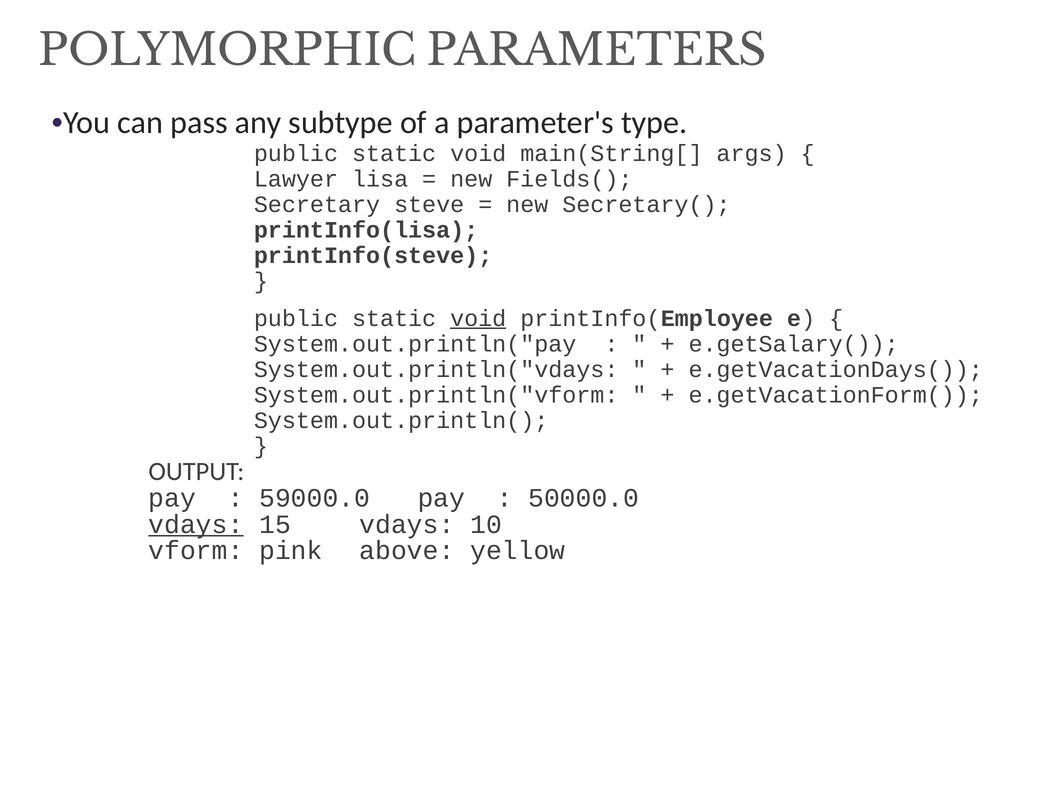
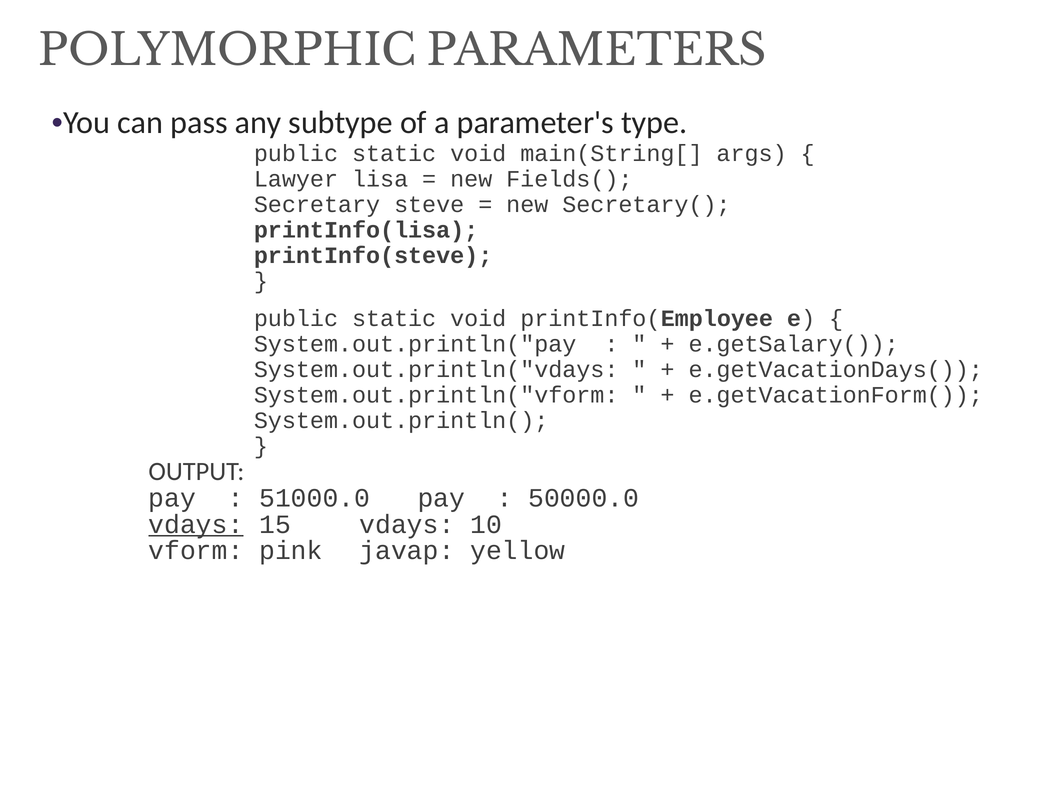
void underline: present -> none (478, 318)
59000.0: 59000.0 -> 51000.0 (315, 498)
above: above -> javap (407, 550)
